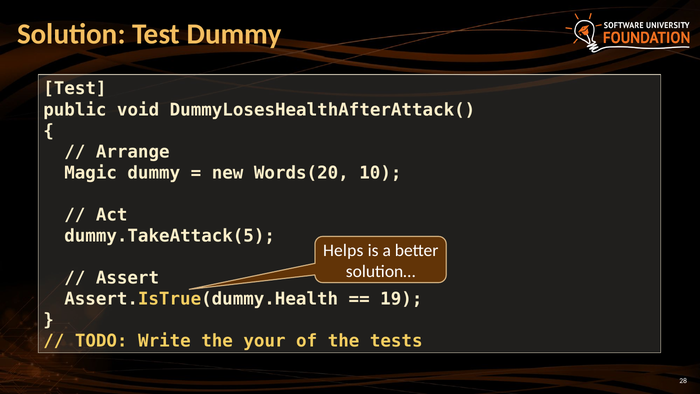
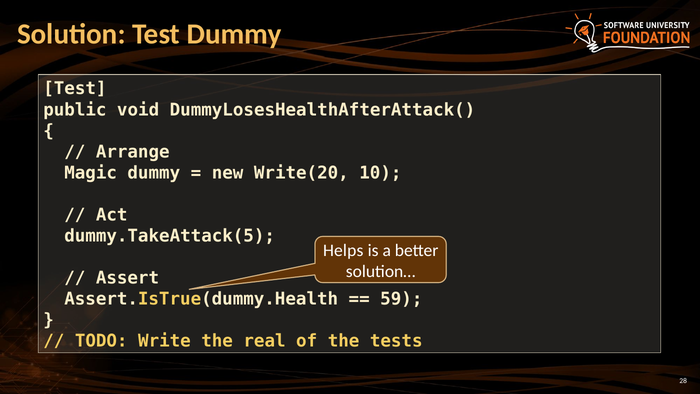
Words(20: Words(20 -> Write(20 (301, 173)
19: 19 -> 59 (401, 299)
your: your -> real (265, 341)
